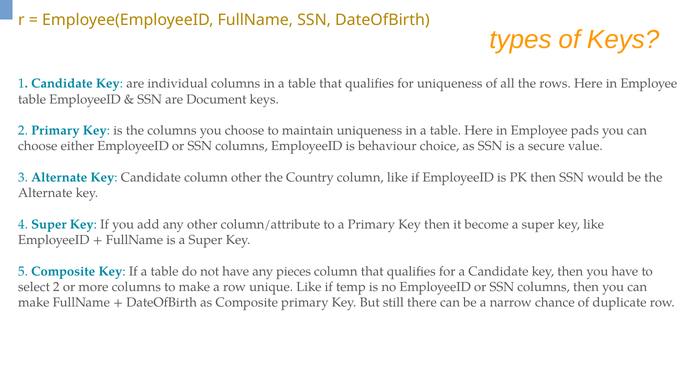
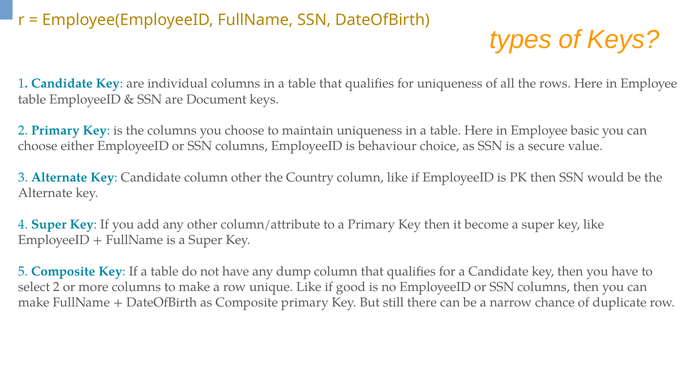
pads: pads -> basic (585, 131)
pieces: pieces -> dump (294, 272)
temp: temp -> good (351, 287)
